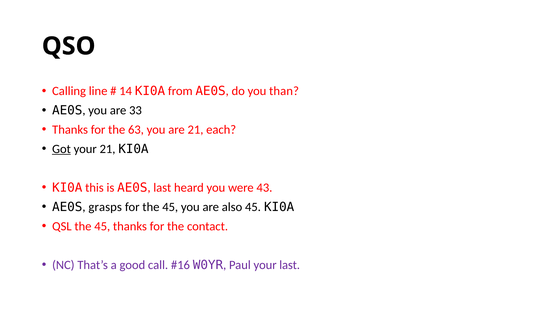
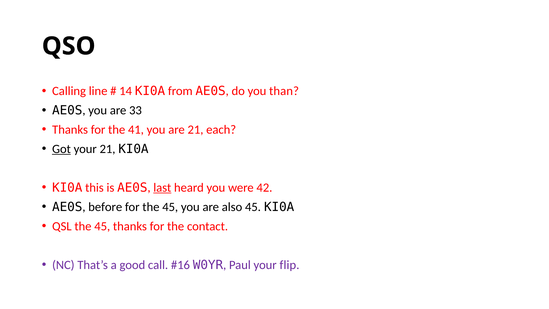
63: 63 -> 41 (136, 130)
last underline: none -> present (162, 187)
43: 43 -> 42 (264, 187)
grasps: grasps -> before (105, 207)
your last: last -> flip (290, 265)
